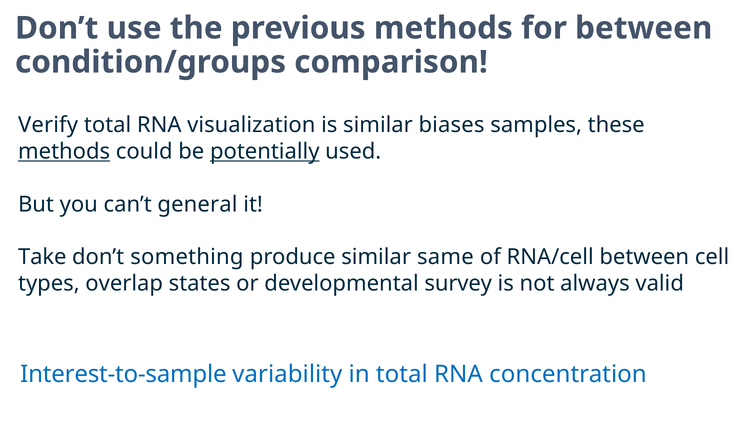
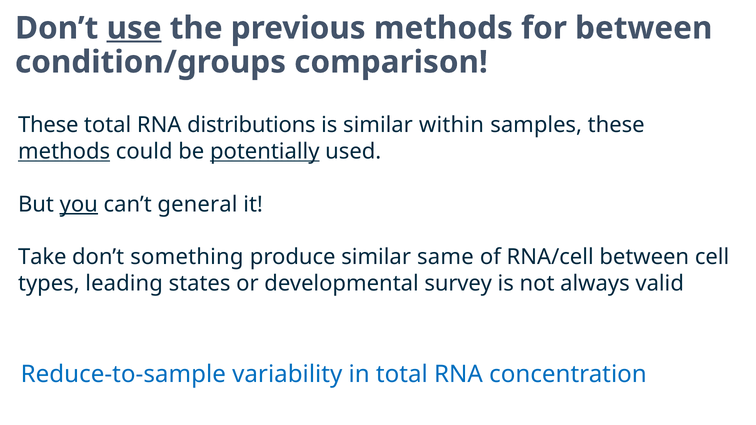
use underline: none -> present (134, 28)
Verify: Verify -> These (48, 125)
visualization: visualization -> distributions (251, 125)
biases: biases -> within (451, 125)
you underline: none -> present (79, 204)
overlap: overlap -> leading (124, 284)
Interest-to-sample: Interest-to-sample -> Reduce-to-sample (123, 375)
